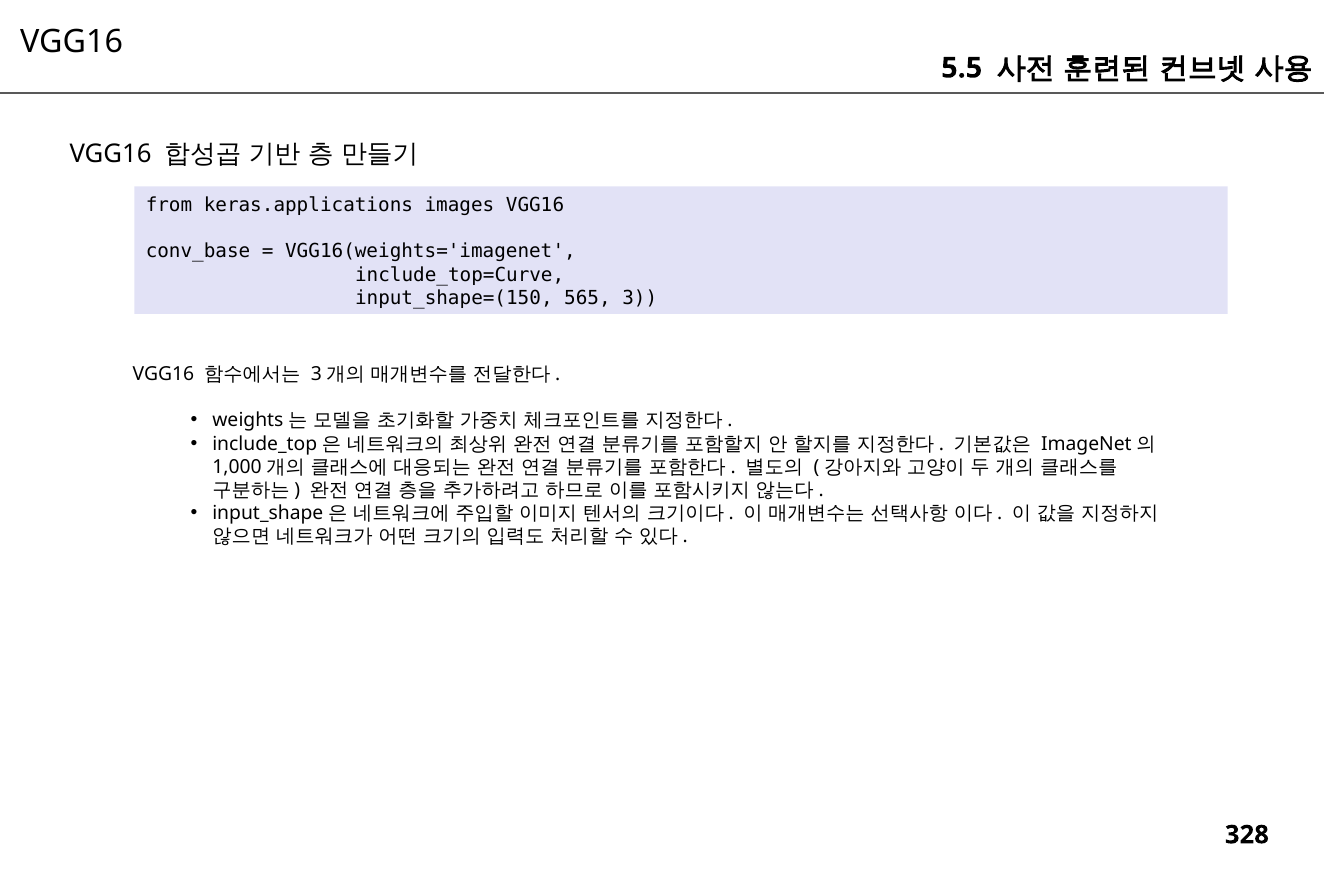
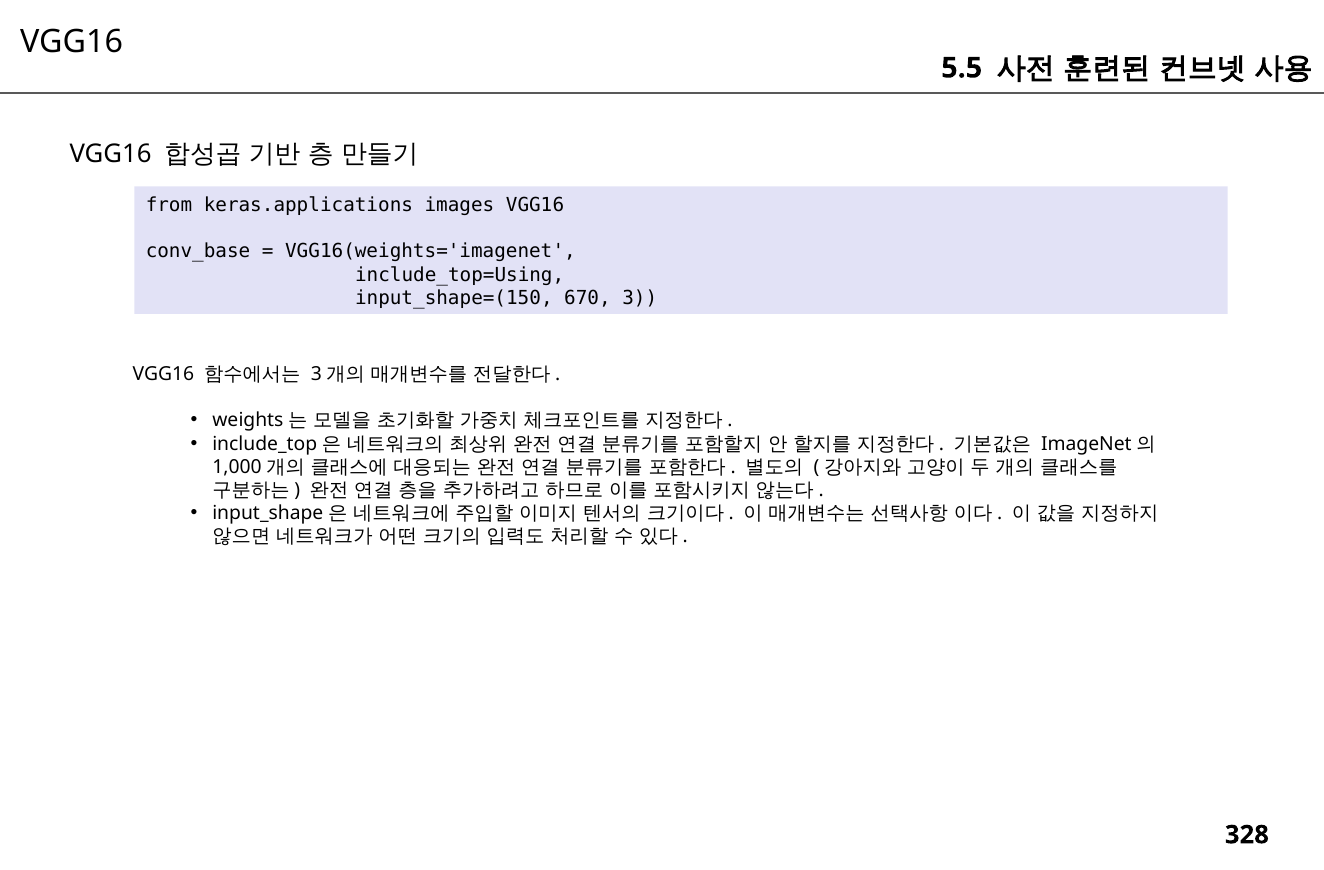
include_top=Curve: include_top=Curve -> include_top=Using (460, 275)
565: 565 -> 670 (587, 298)
